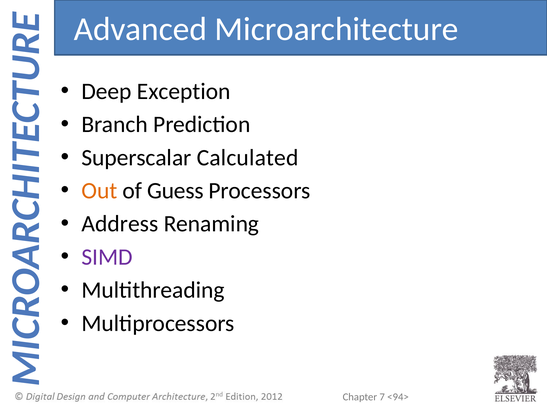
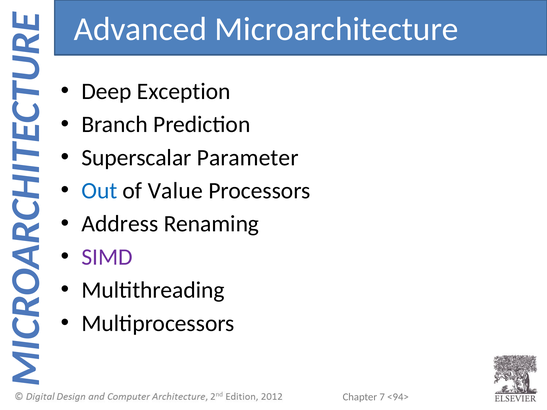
Calculated: Calculated -> Parameter (248, 158)
Out colour: orange -> blue (99, 191)
Guess: Guess -> Value (175, 191)
